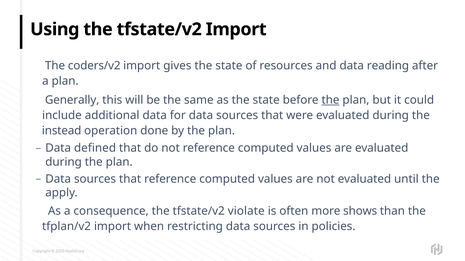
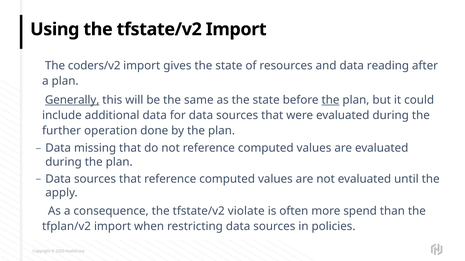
Generally underline: none -> present (72, 100)
instead: instead -> further (62, 131)
defined: defined -> missing (95, 148)
shows: shows -> spend (360, 211)
